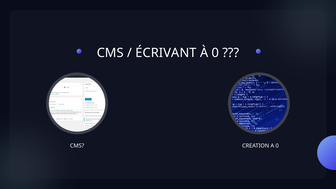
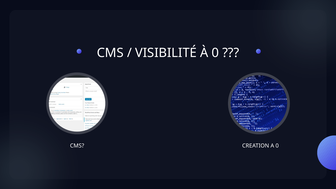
ÉCRIVANT: ÉCRIVANT -> VISIBILITÉ (166, 53)
